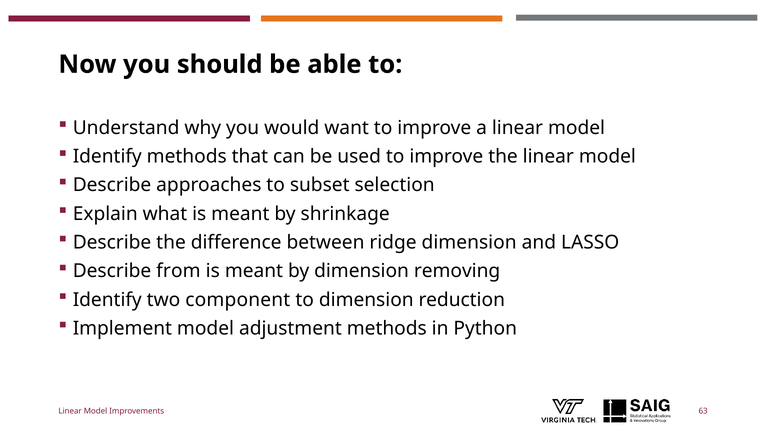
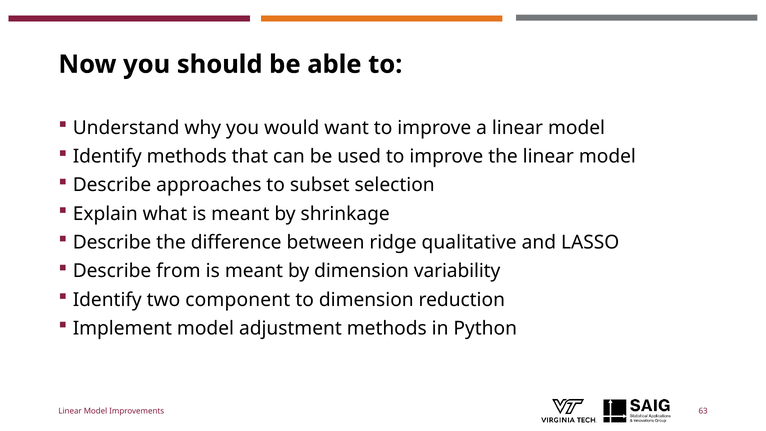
ridge dimension: dimension -> qualitative (469, 242)
removing: removing -> variability (457, 271)
